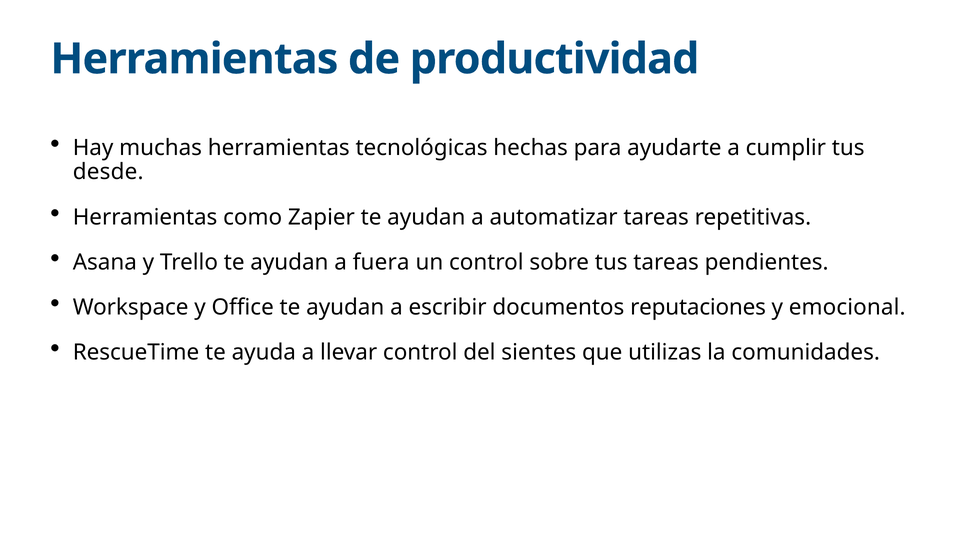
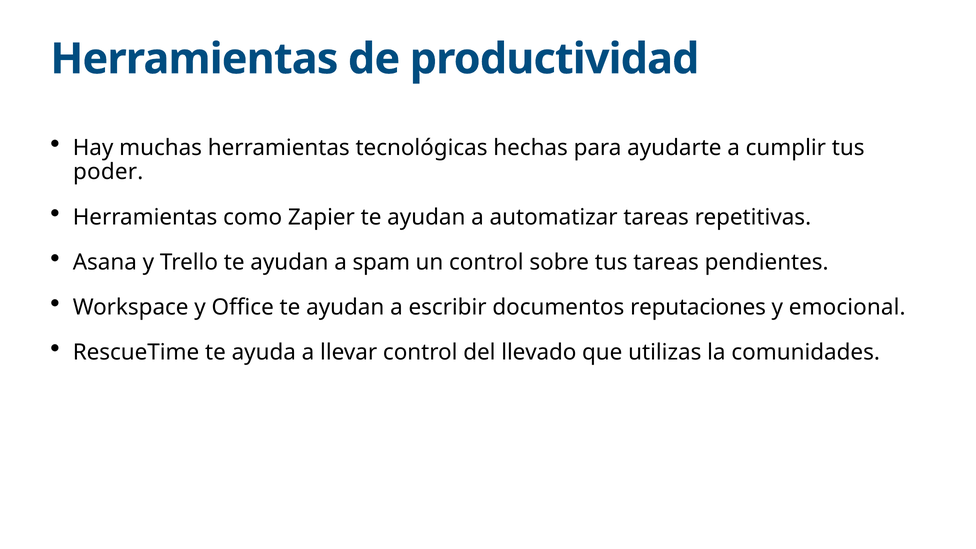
desde: desde -> poder (108, 172)
fuera: fuera -> spam (381, 262)
sientes: sientes -> llevado (539, 352)
